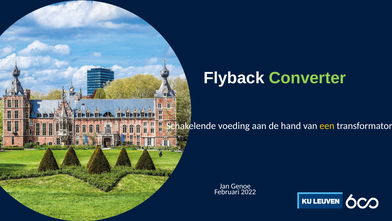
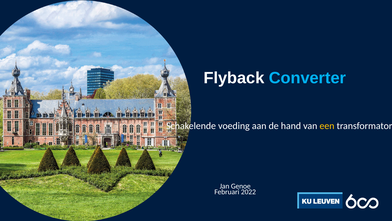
Converter colour: light green -> light blue (307, 78)
